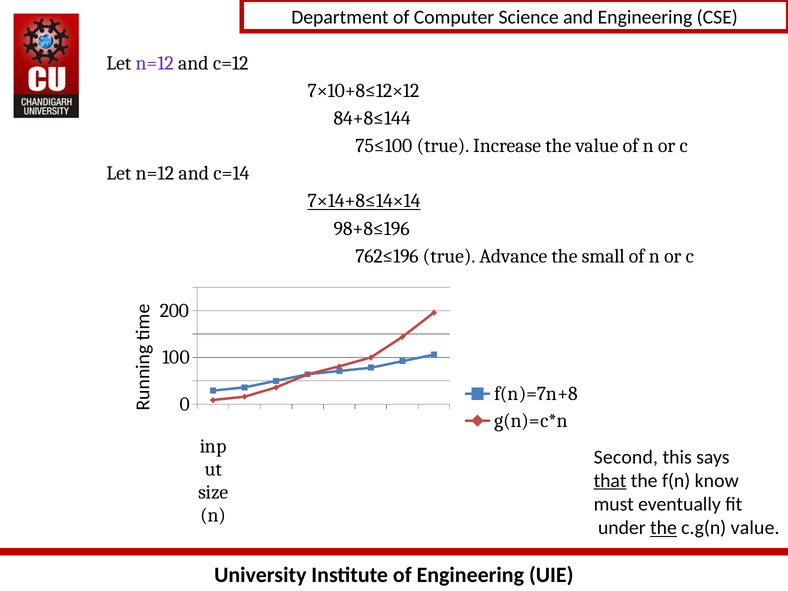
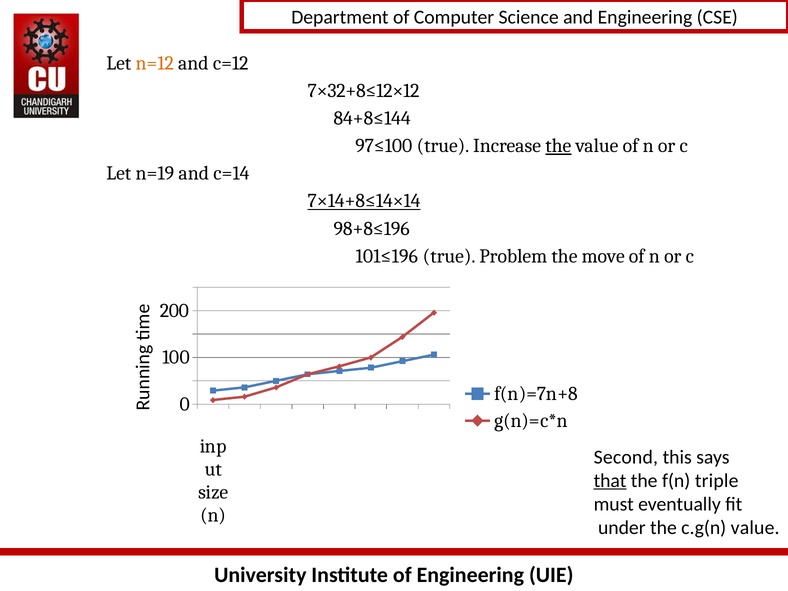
n=12 colour: purple -> orange (155, 63)
7×10+8≤12×12: 7×10+8≤12×12 -> 7×32+8≤12×12 (364, 91)
75≤100: 75≤100 -> 97≤100 (384, 146)
the underline: none -> present (558, 146)
n=12: n=12 -> n=19 (155, 173)
762≤196: 762≤196 -> 101≤196 (387, 256)
Advance: Advance -> Problem (513, 256)
small: small -> move (603, 256)
know: know -> triple (717, 481)
the underline: present -> none (663, 528)
